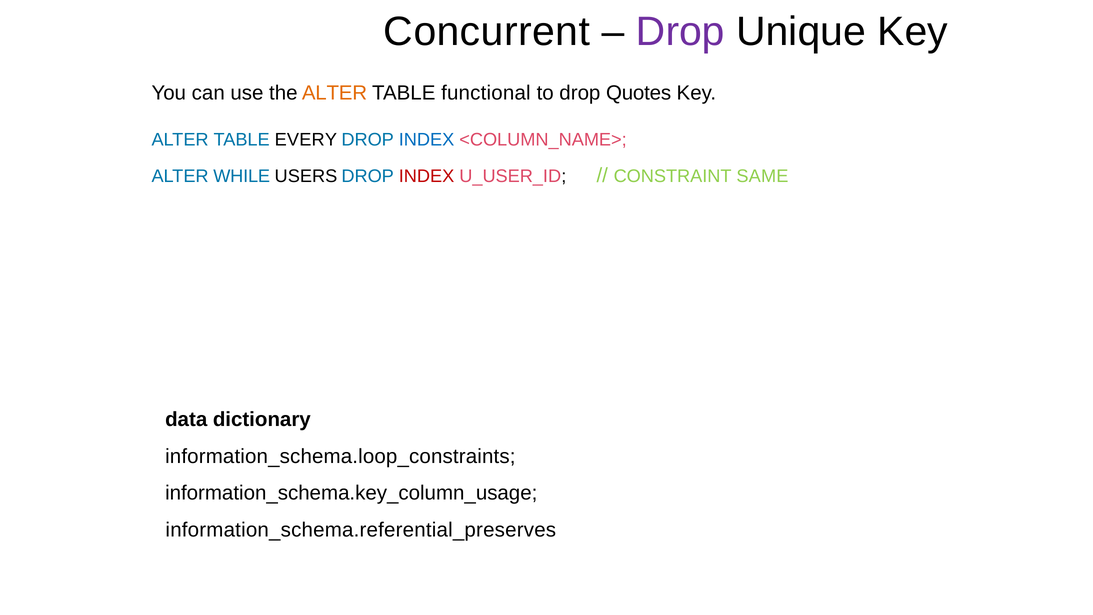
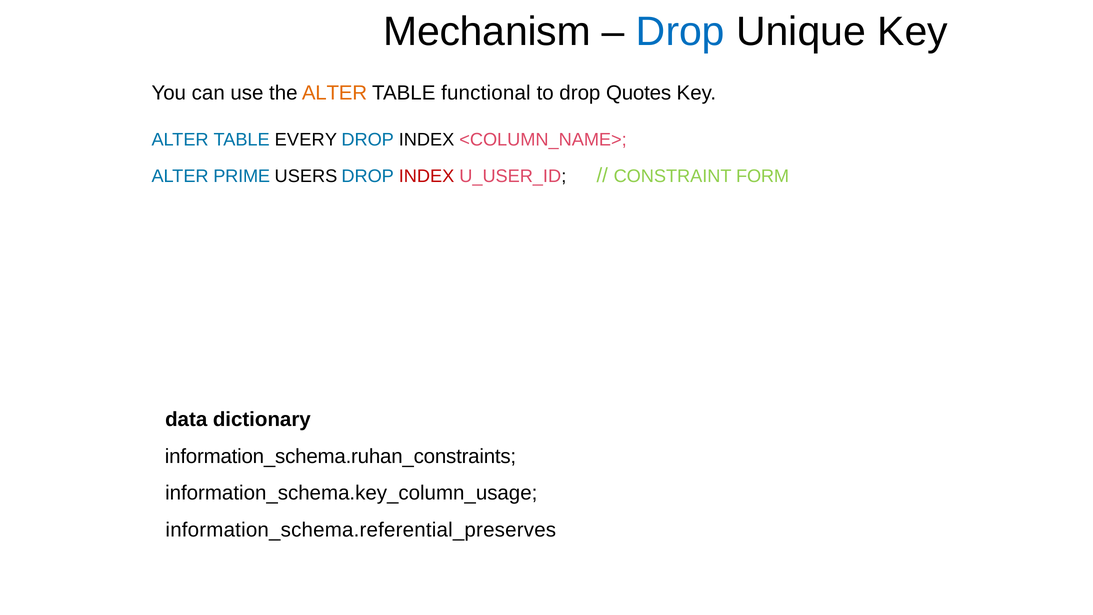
Concurrent: Concurrent -> Mechanism (487, 31)
Drop colour: purple -> blue (680, 31)
INDEX colour: blue -> black (427, 140)
WHILE: WHILE -> PRIME (242, 176)
SAME: SAME -> FORM (763, 176)
information_schema.loop_constraints: information_schema.loop_constraints -> information_schema.ruhan_constraints (341, 456)
